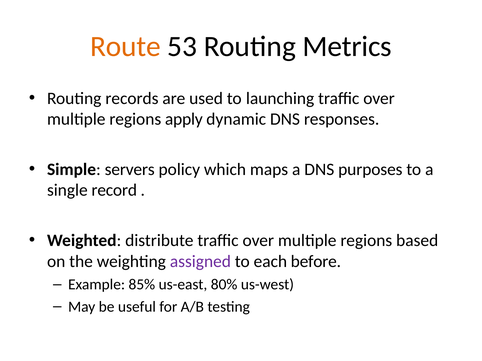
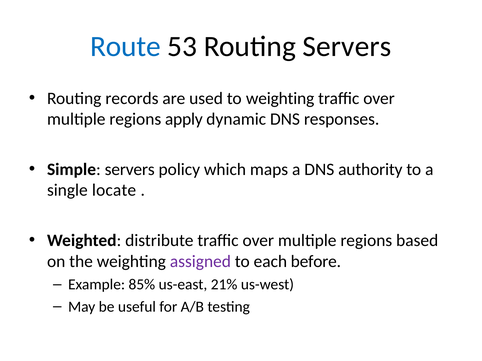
Route colour: orange -> blue (125, 47)
Routing Metrics: Metrics -> Servers (347, 47)
to launching: launching -> weighting (280, 98)
purposes: purposes -> authority (370, 170)
record: record -> locate (114, 190)
80%: 80% -> 21% (224, 285)
